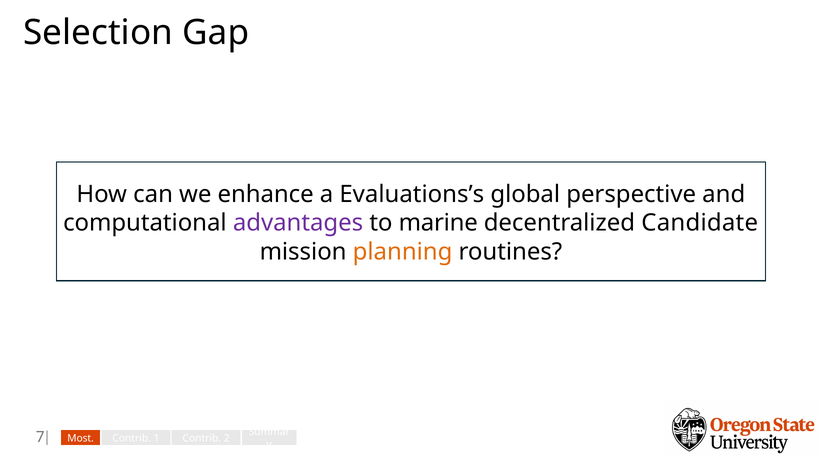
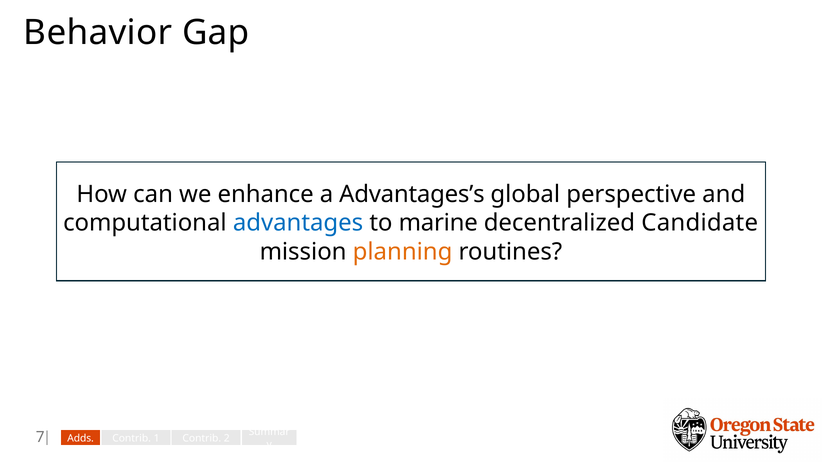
Selection: Selection -> Behavior (98, 33)
Evaluations’s: Evaluations’s -> Advantages’s (412, 194)
advantages colour: purple -> blue (298, 223)
Most: Most -> Adds (81, 439)
